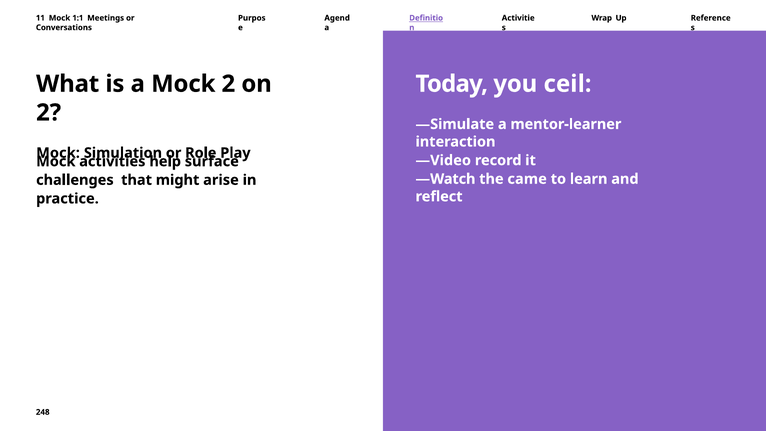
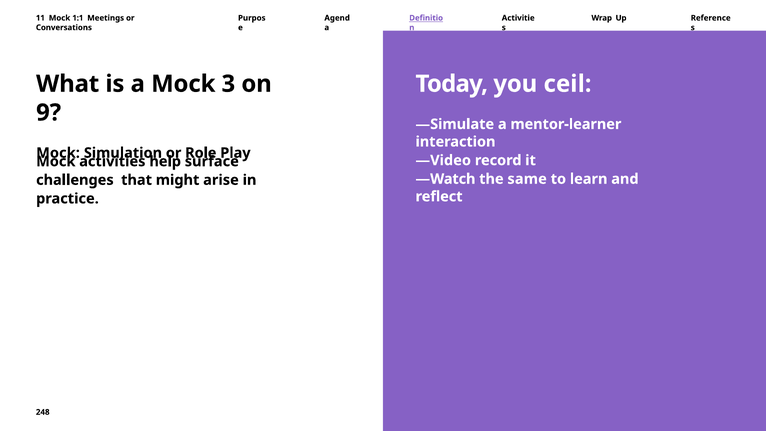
Mock 2: 2 -> 3 (228, 84)
2: 2 -> 9 (49, 113)
came: came -> same (527, 179)
